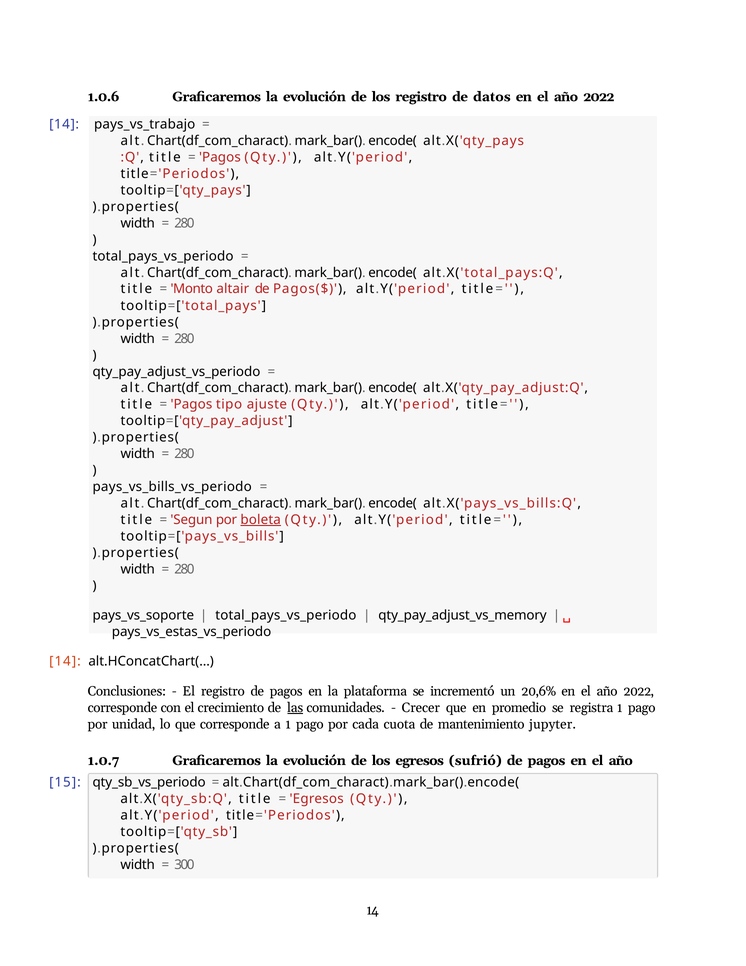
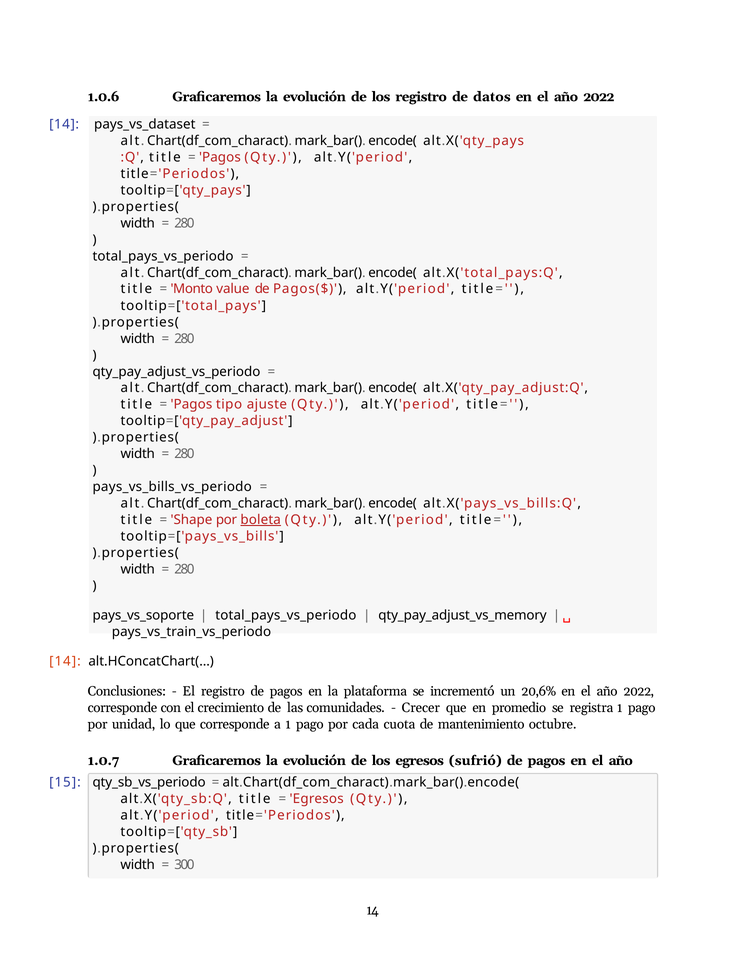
pays_vs_trabajo: pays_vs_trabajo -> pays_vs_dataset (145, 124)
altair: altair -> value (233, 289)
Segun: Segun -> Shape (191, 520)
pays_vs_estas_vs_periodo: pays_vs_estas_vs_periodo -> pays_vs_train_vs_periodo (191, 631)
las underline: present -> none (295, 707)
jupyter: jupyter -> octubre (553, 724)
